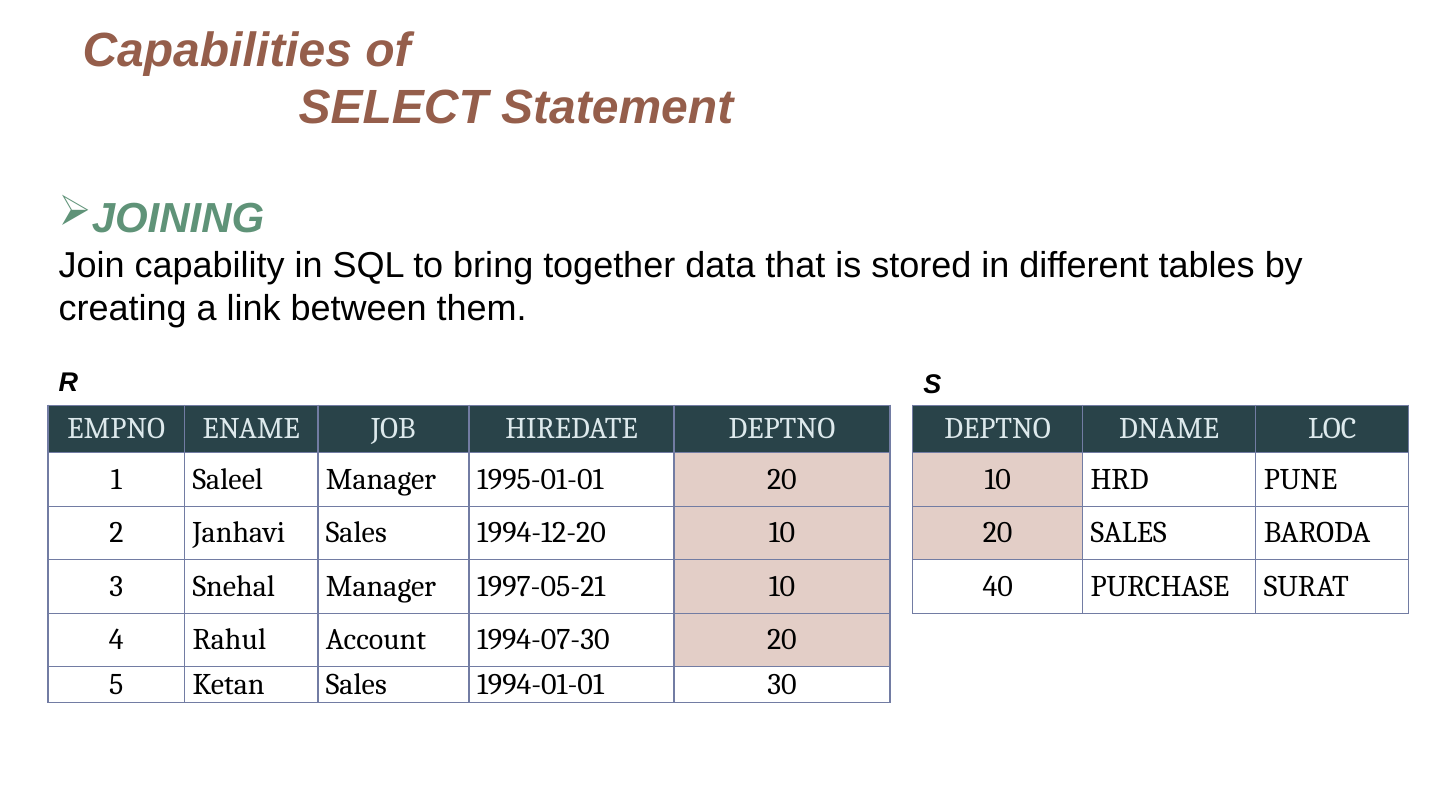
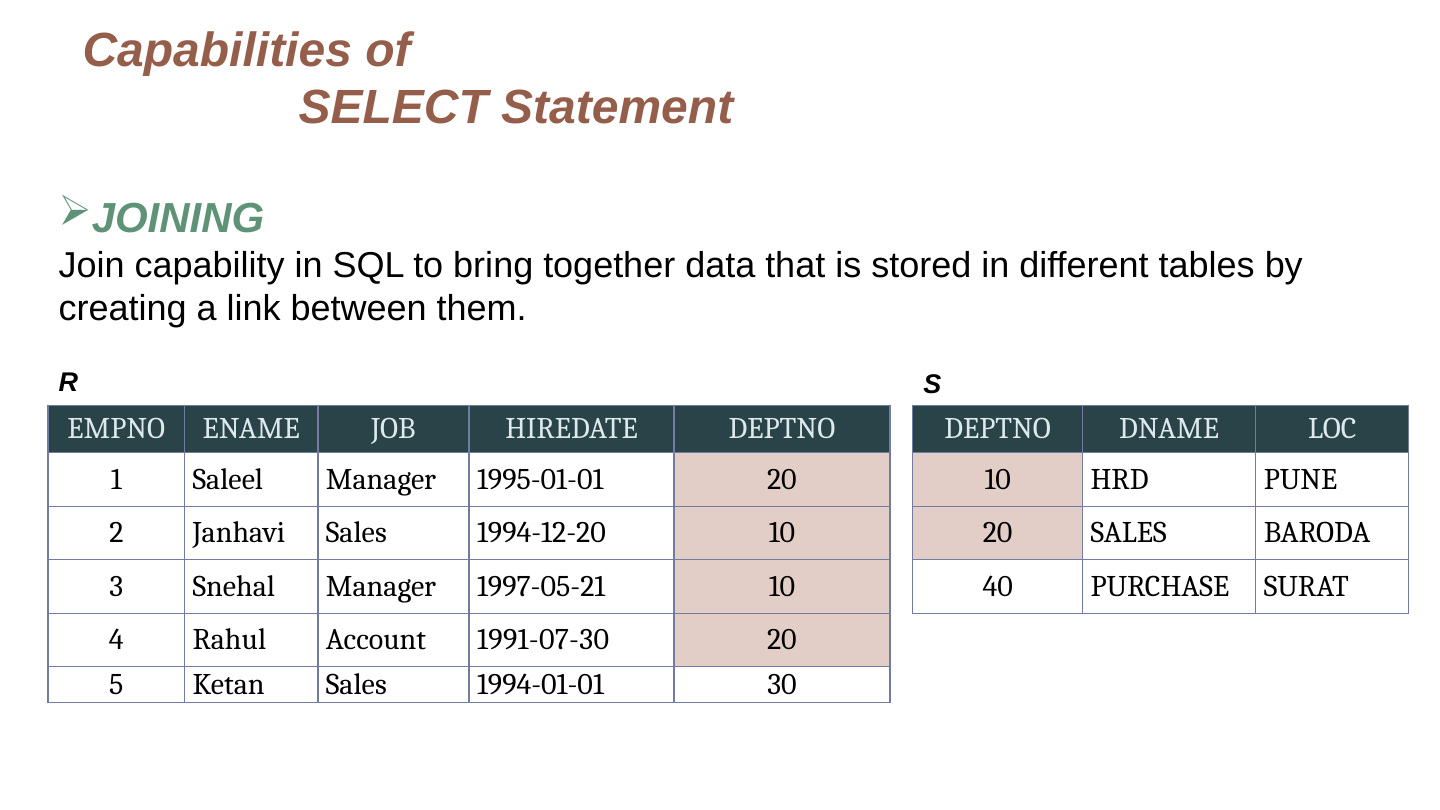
1994-07-30: 1994-07-30 -> 1991-07-30 (543, 640)
